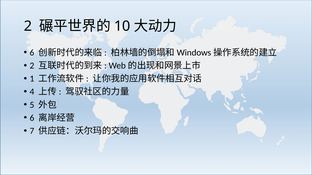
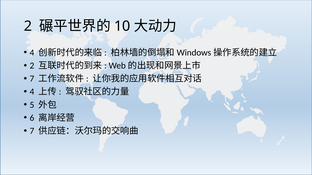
6: 6 -> 4 (32, 53)
1: 1 -> 7 (32, 79)
